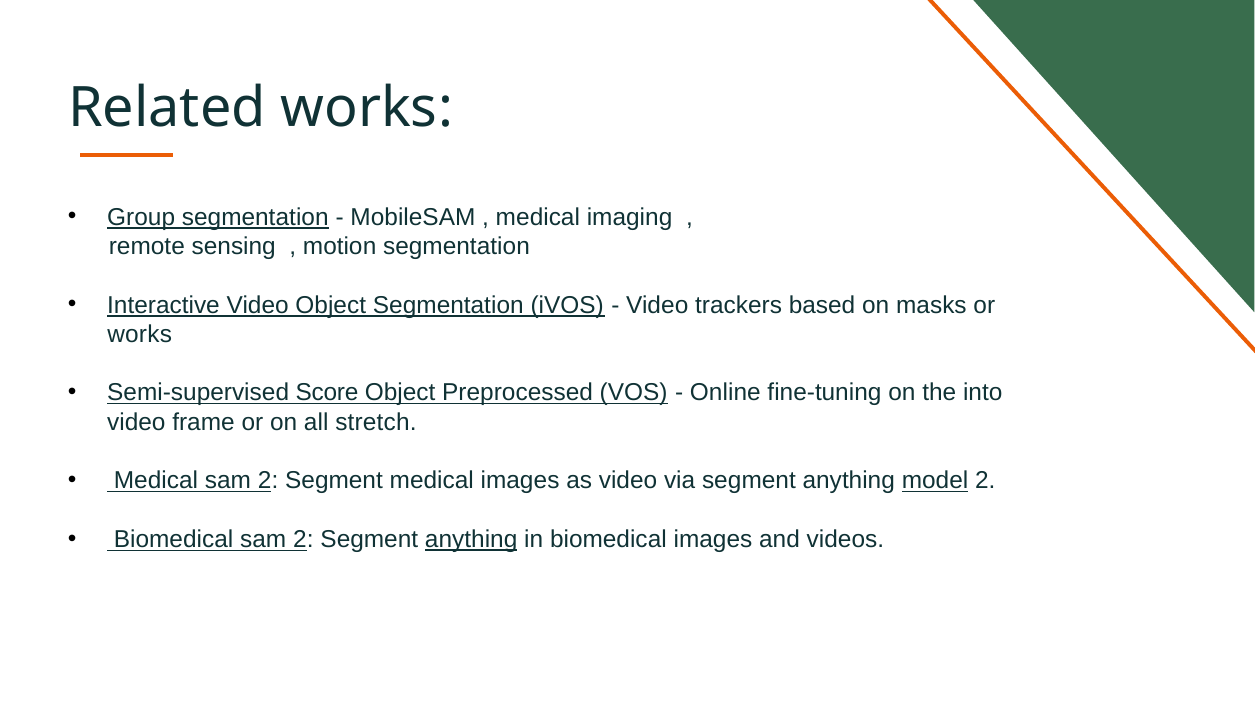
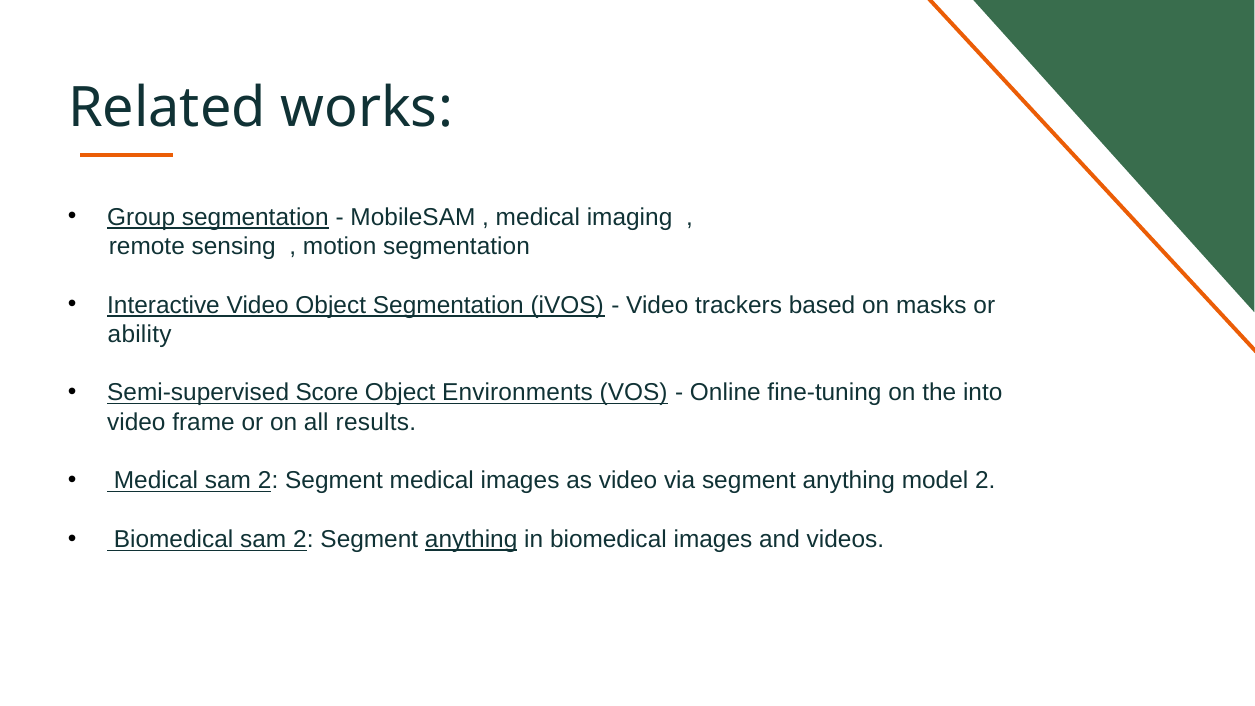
works: works -> ability (140, 334)
Preprocessed: Preprocessed -> Environments (518, 393)
stretch: stretch -> results (376, 422)
model underline: present -> none (935, 481)
